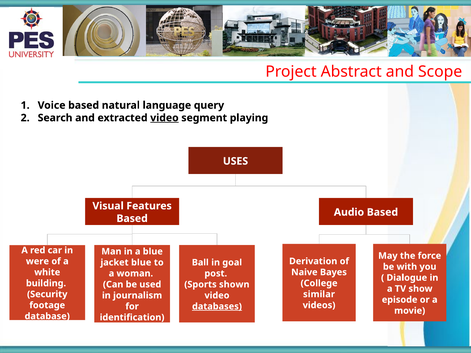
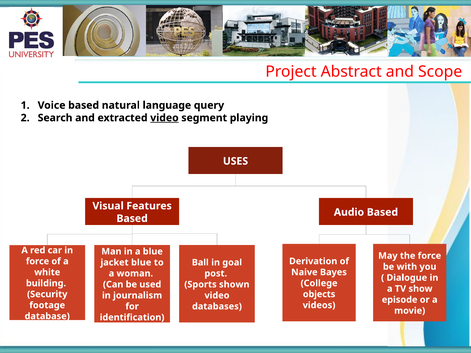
were: were -> force (38, 261)
similar: similar -> objects (319, 294)
databases underline: present -> none (217, 307)
